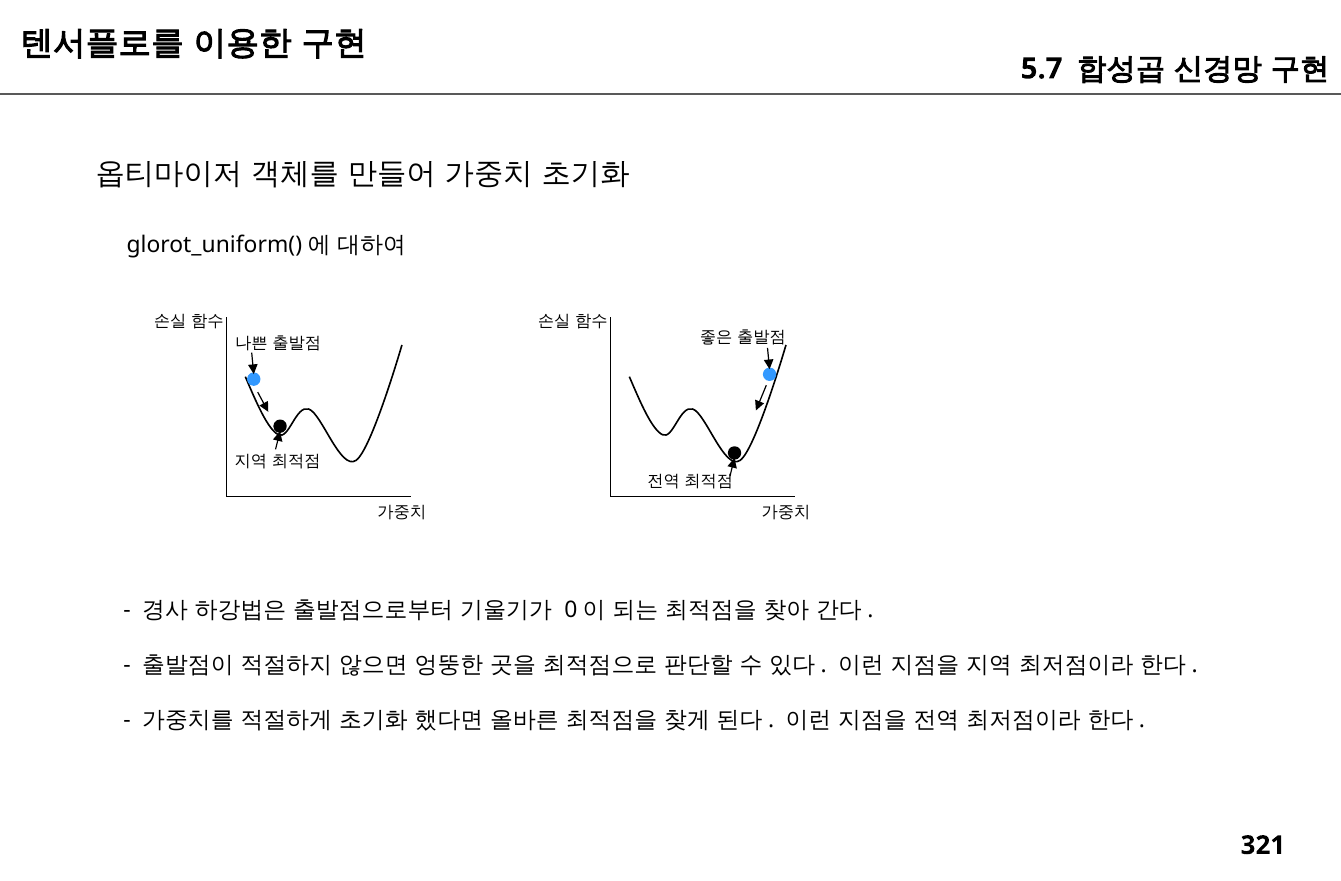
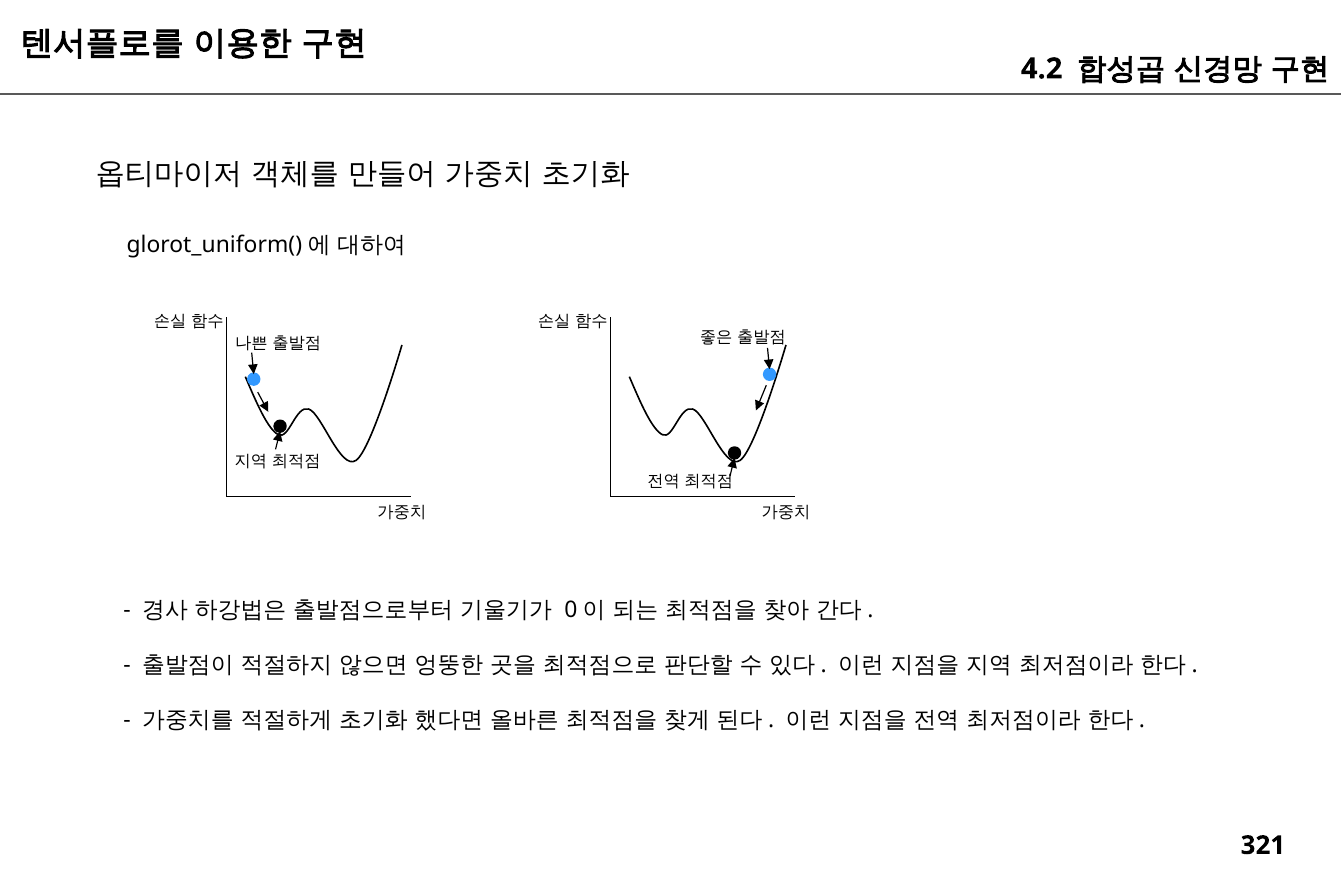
5.7: 5.7 -> 4.2 (1042, 69)
